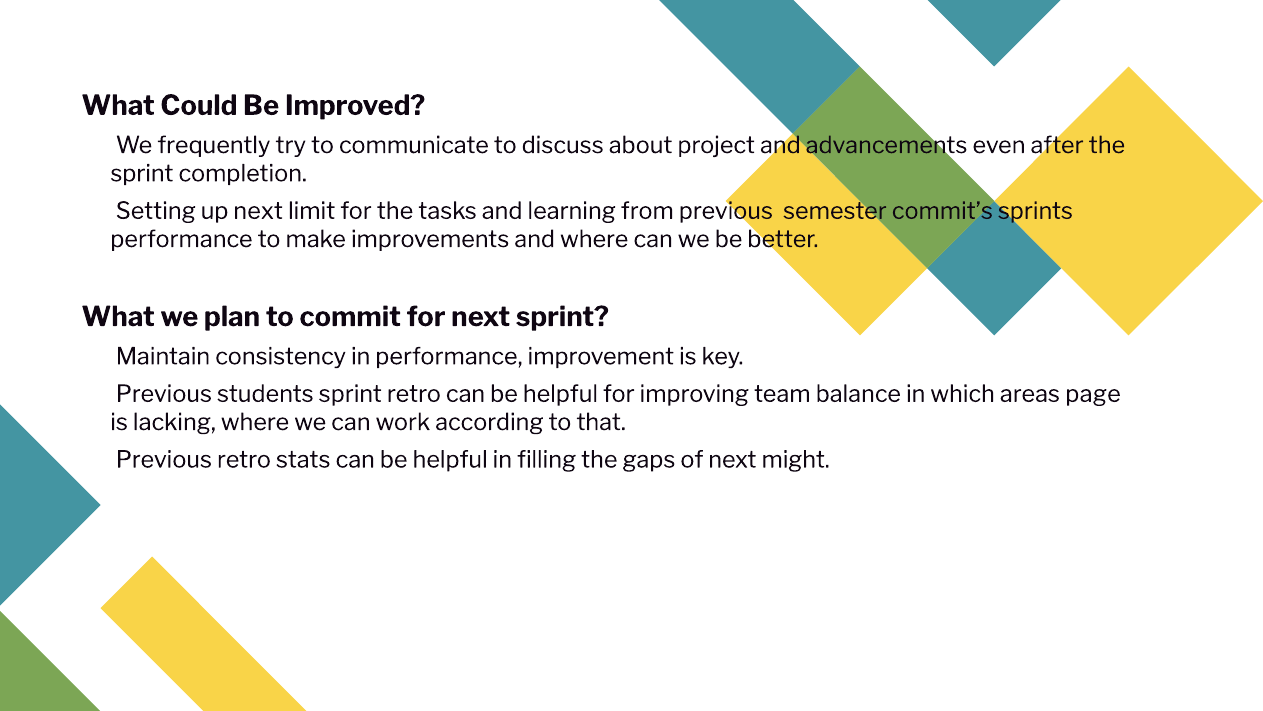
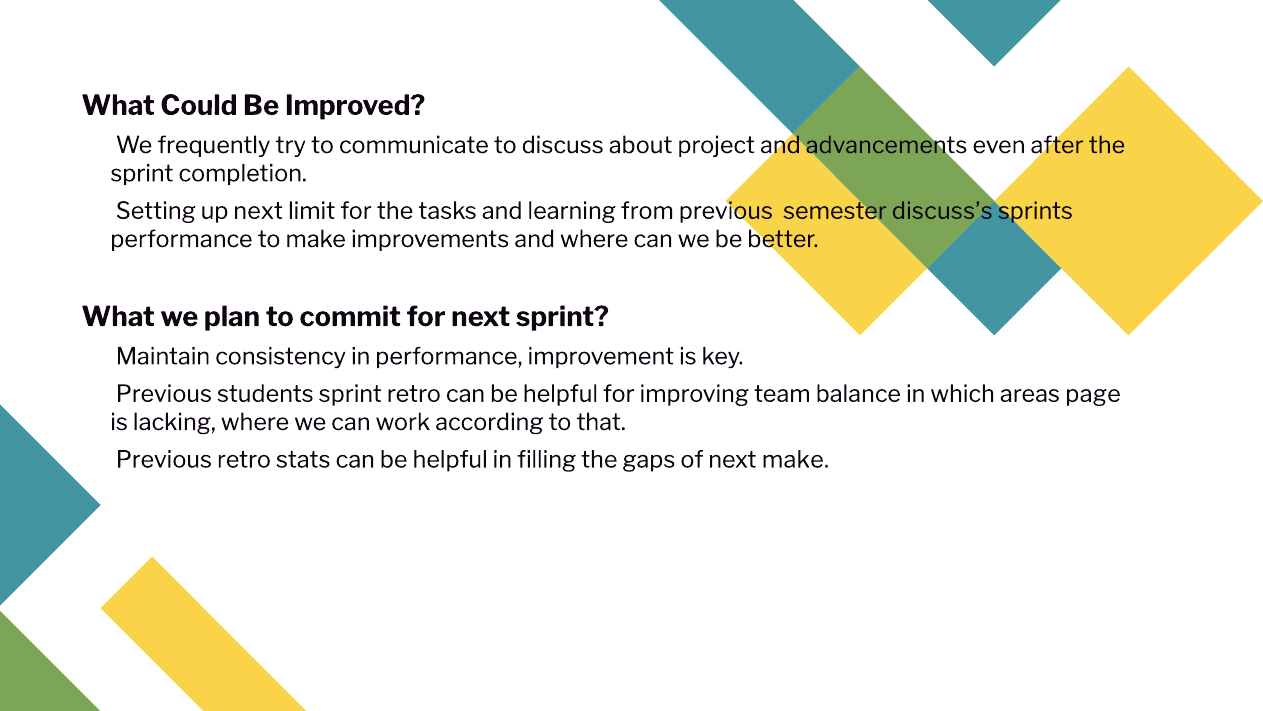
commit’s: commit’s -> discuss’s (942, 211)
next might: might -> make (795, 459)
